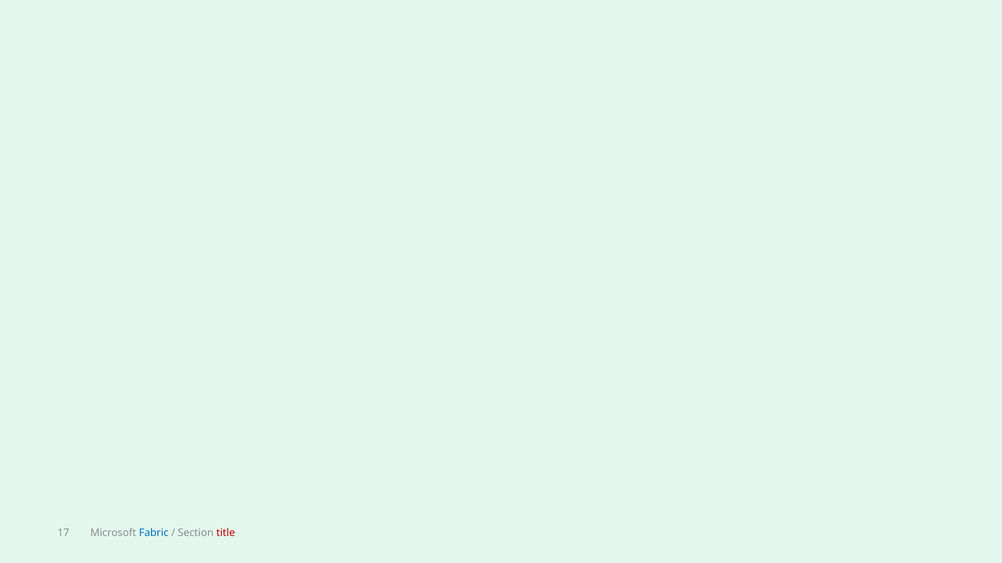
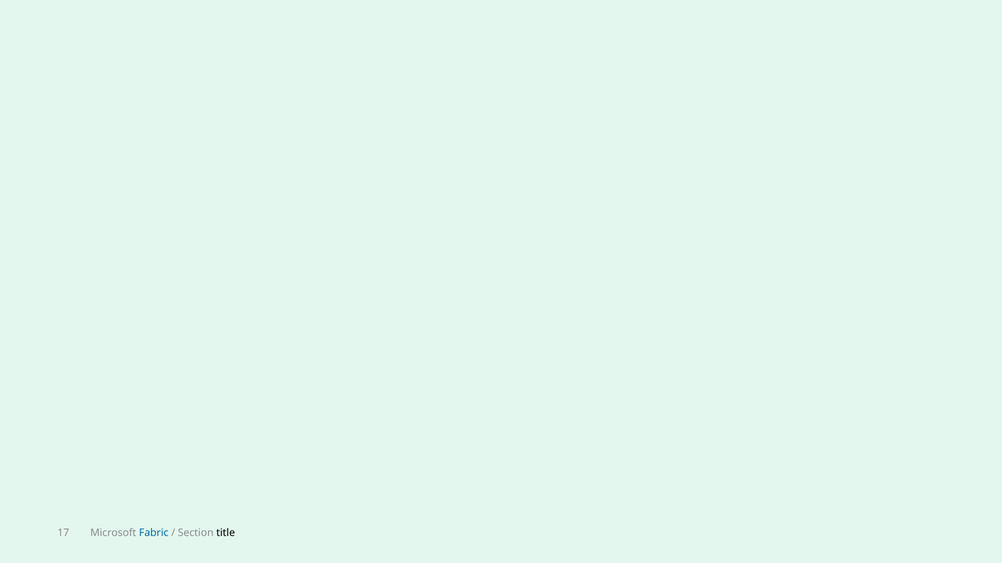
title colour: red -> black (226, 534)
